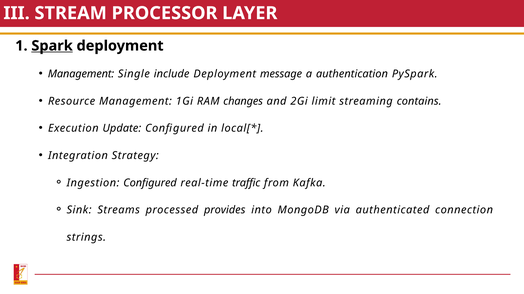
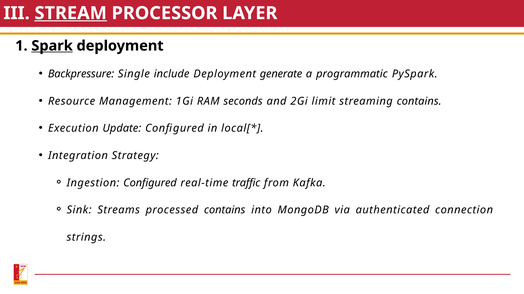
STREAM underline: none -> present (71, 13)
Management: Management -> Backpressure (81, 74)
message: message -> generate (281, 74)
authentication: authentication -> programmatic (352, 74)
changes: changes -> seconds (243, 101)
processed provides: provides -> contains (225, 211)
